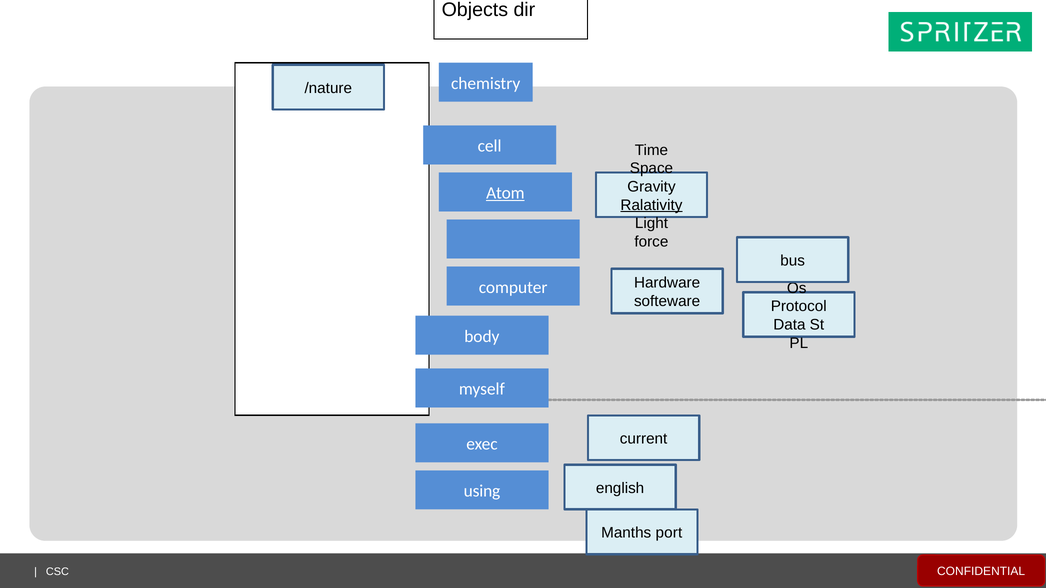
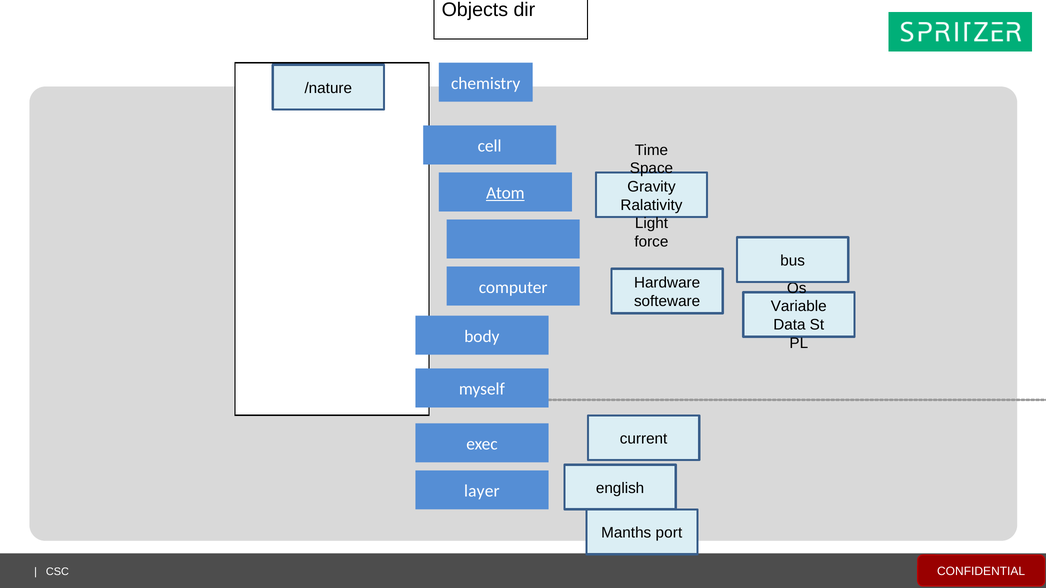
Ralativity underline: present -> none (651, 205)
Protocol: Protocol -> Variable (799, 306)
using: using -> layer (482, 491)
